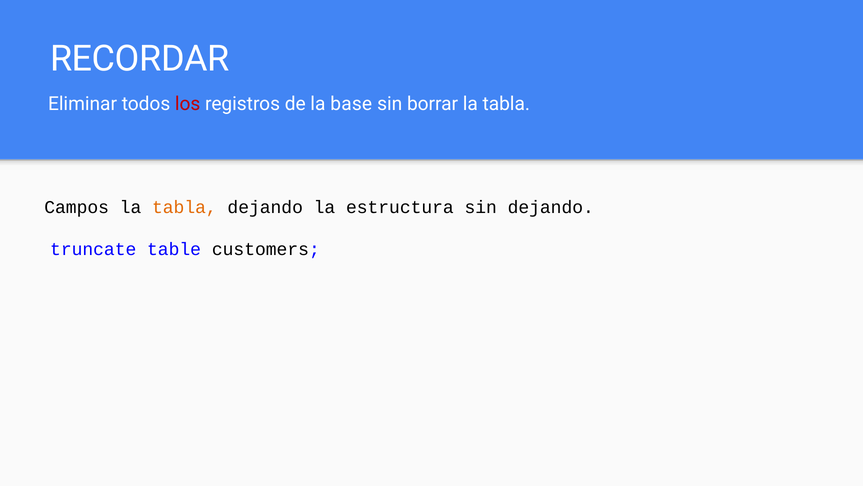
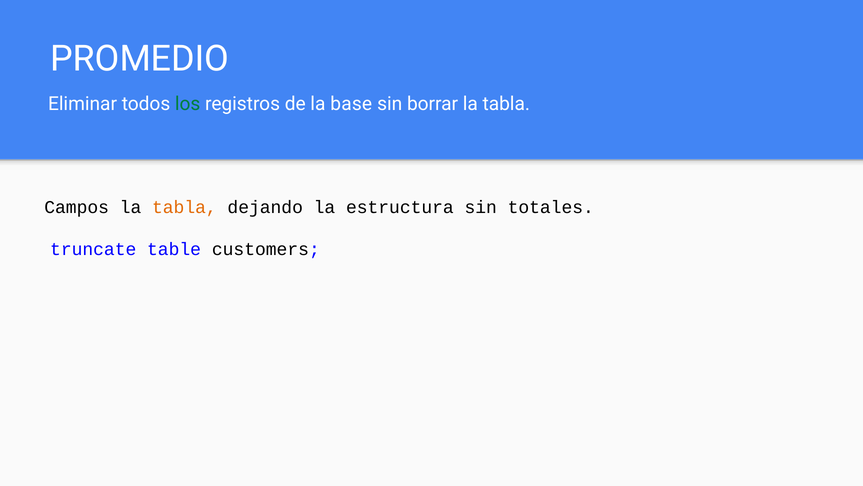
RECORDAR: RECORDAR -> PROMEDIO (140, 59)
los colour: red -> green (188, 104)
sin dejando: dejando -> totales (551, 207)
